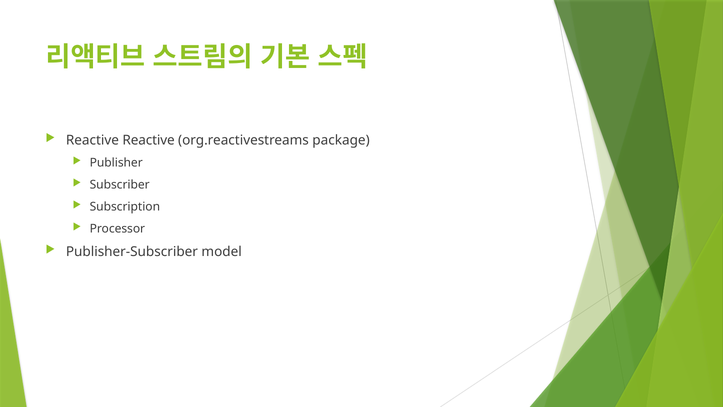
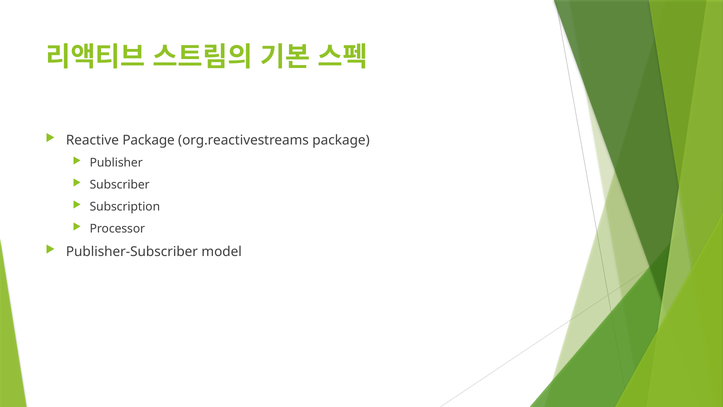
Reactive Reactive: Reactive -> Package (149, 140)
